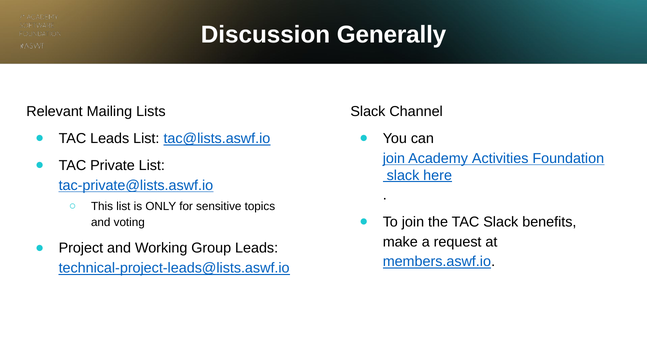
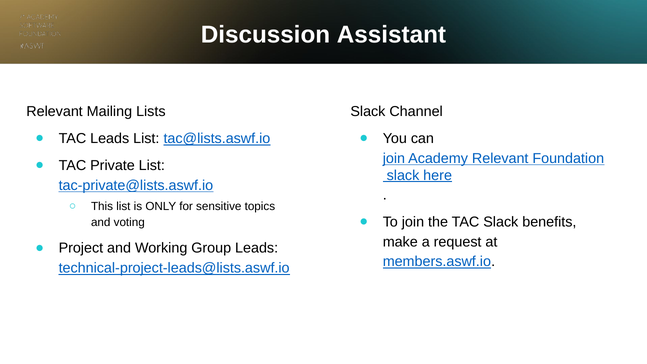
Generally: Generally -> Assistant (391, 35)
Academy Activities: Activities -> Relevant (500, 158)
